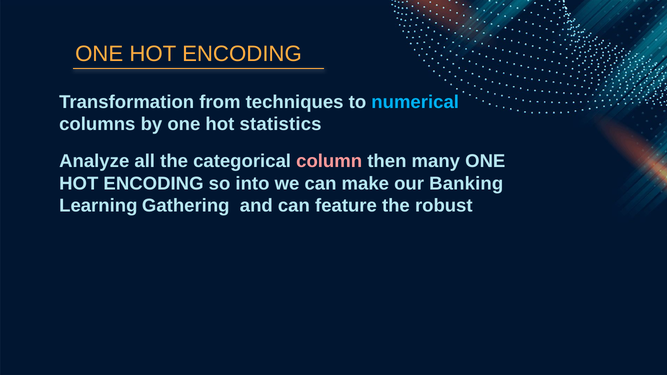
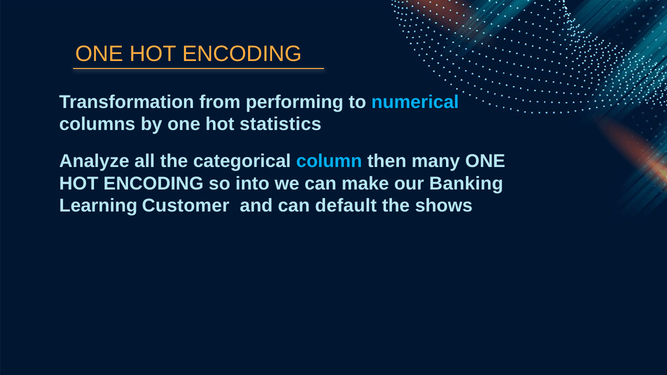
techniques: techniques -> performing (295, 102)
column colour: pink -> light blue (329, 161)
Gathering: Gathering -> Customer (186, 206)
feature: feature -> default (346, 206)
robust: robust -> shows (444, 206)
